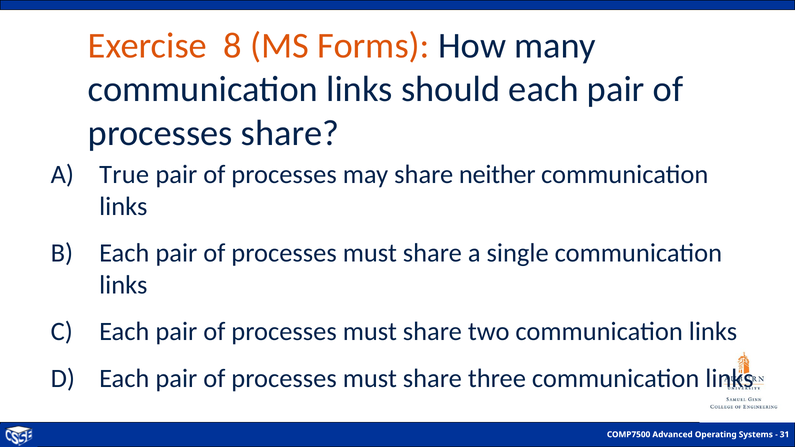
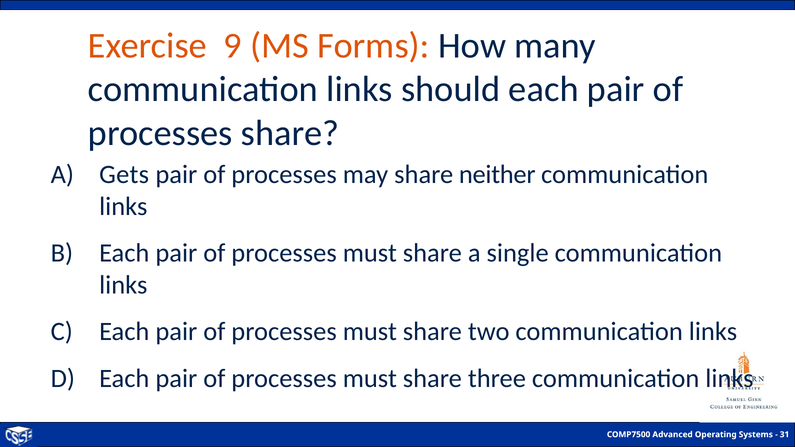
8: 8 -> 9 (233, 46)
True: True -> Gets (124, 175)
